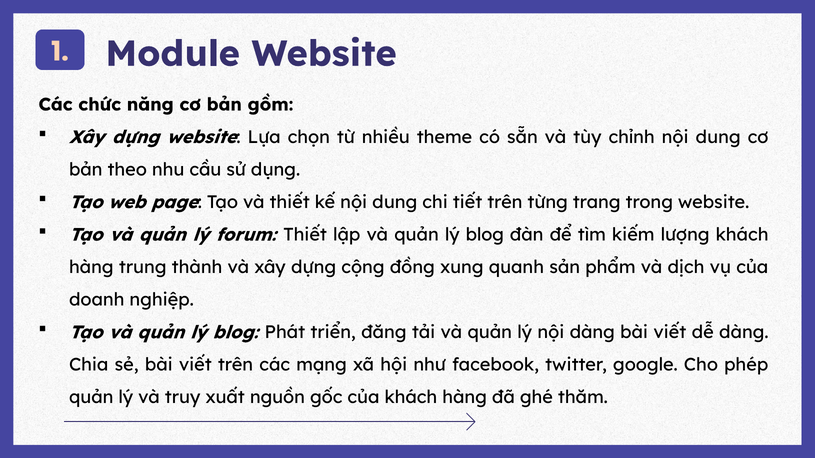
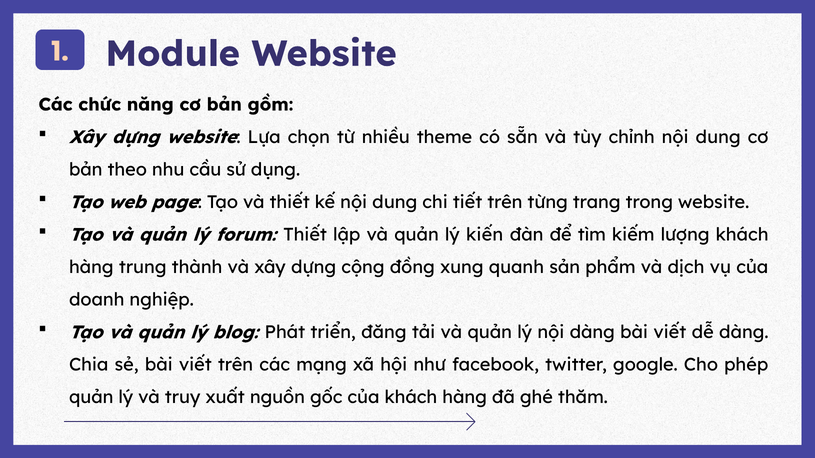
blog: blog -> kiến (485, 235)
